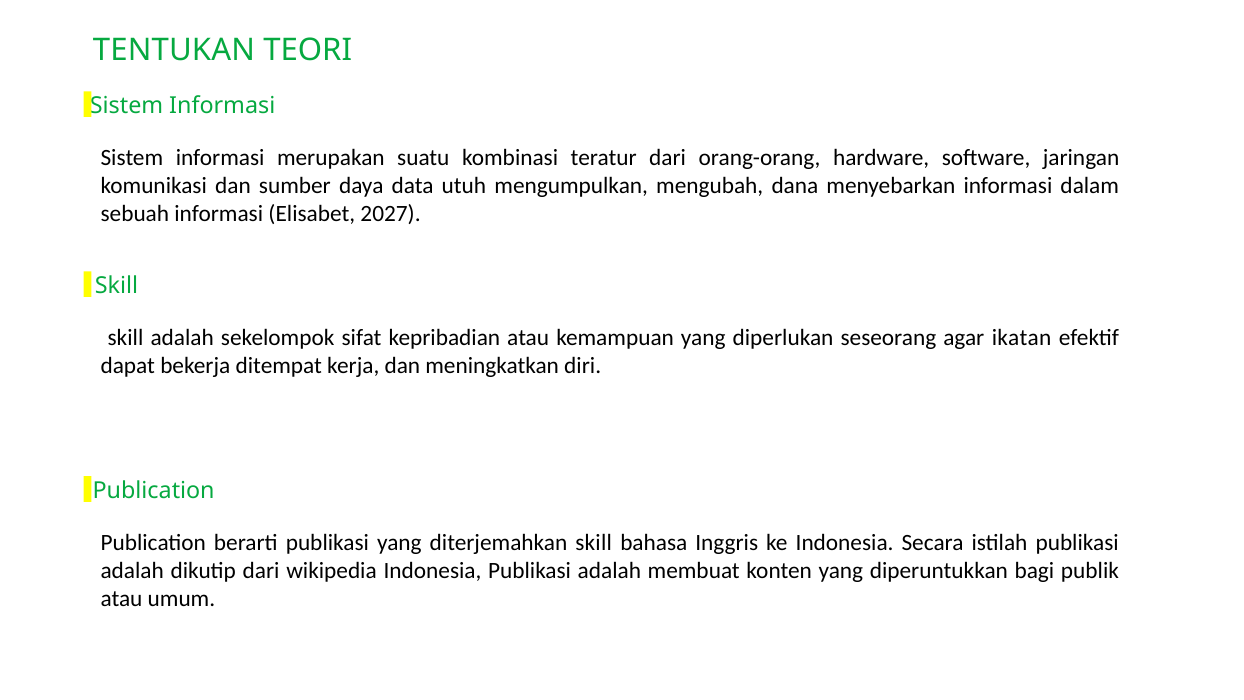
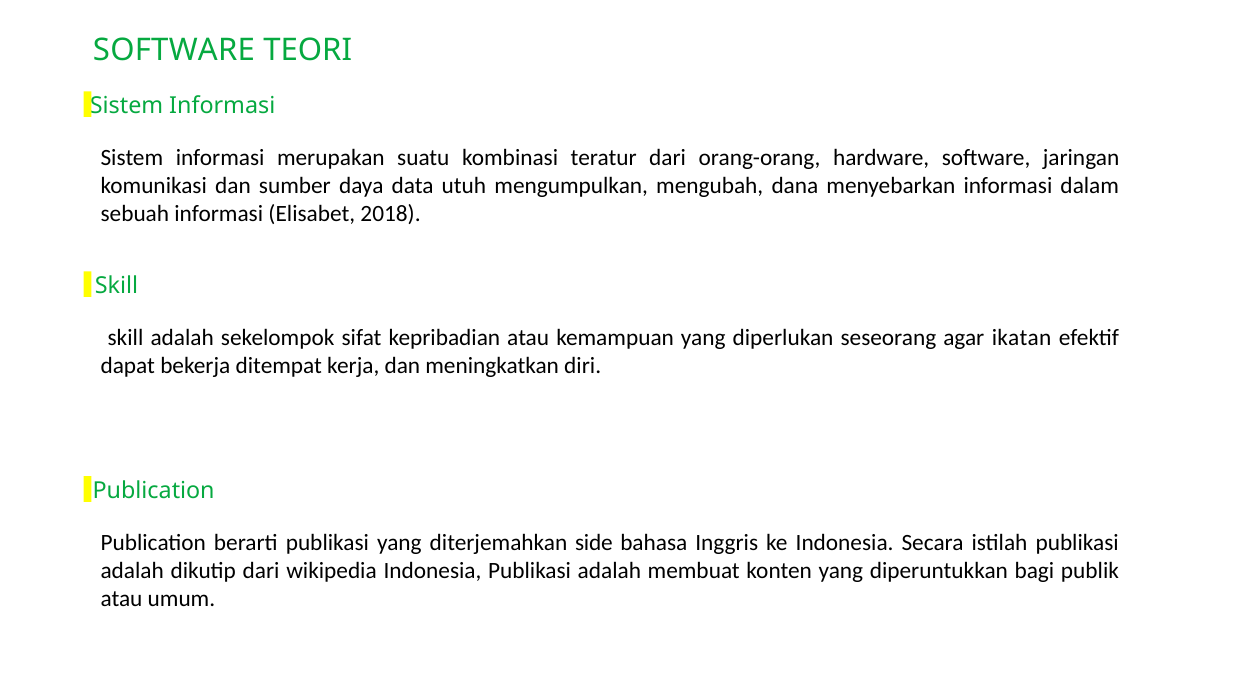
TENTUKAN: TENTUKAN -> SOFTWARE (174, 50)
2027: 2027 -> 2018 (391, 214)
diterjemahkan skill: skill -> side (594, 542)
